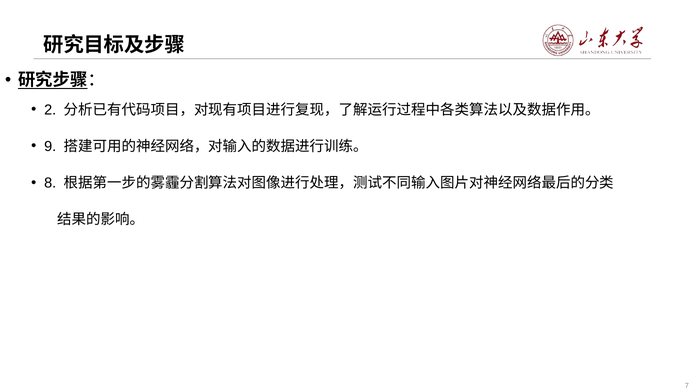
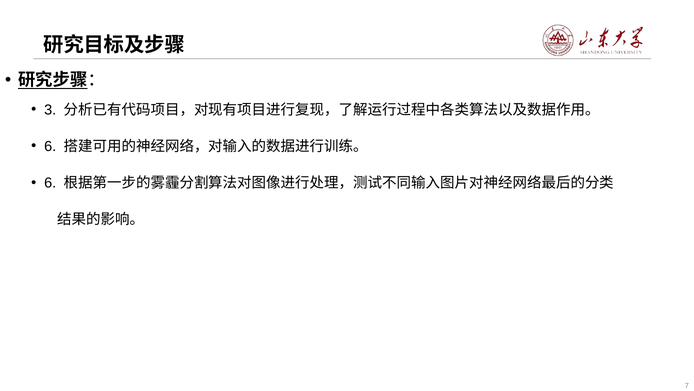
2: 2 -> 3 (50, 110)
9: 9 -> 6 (50, 146)
8: 8 -> 6 (50, 183)
